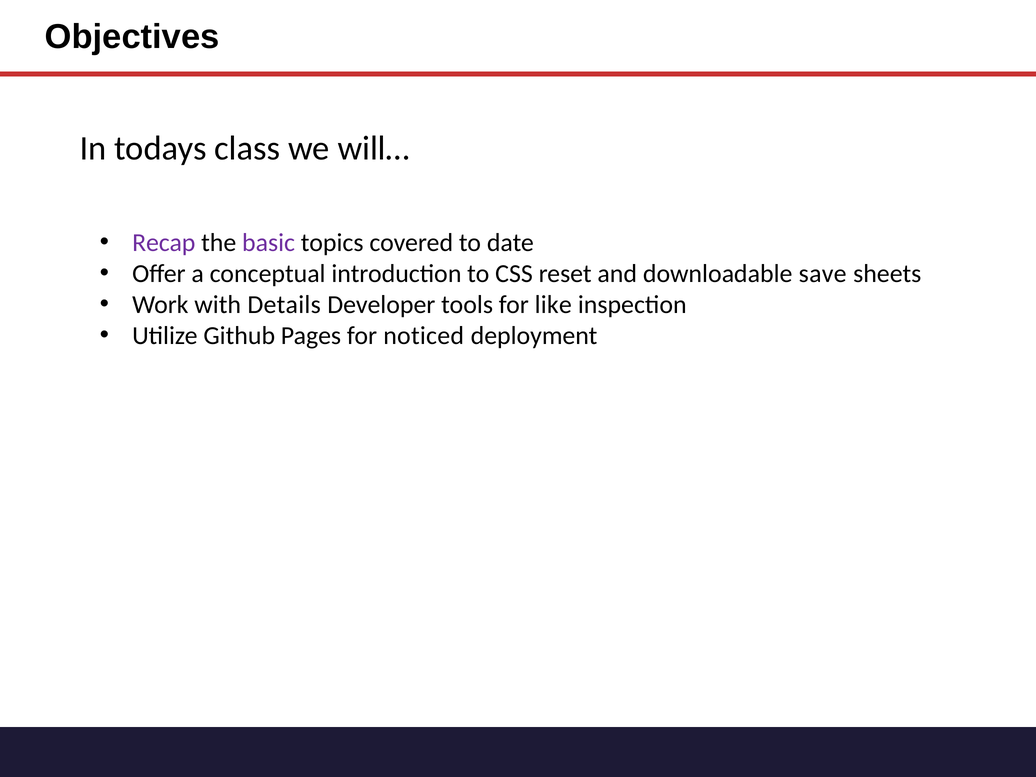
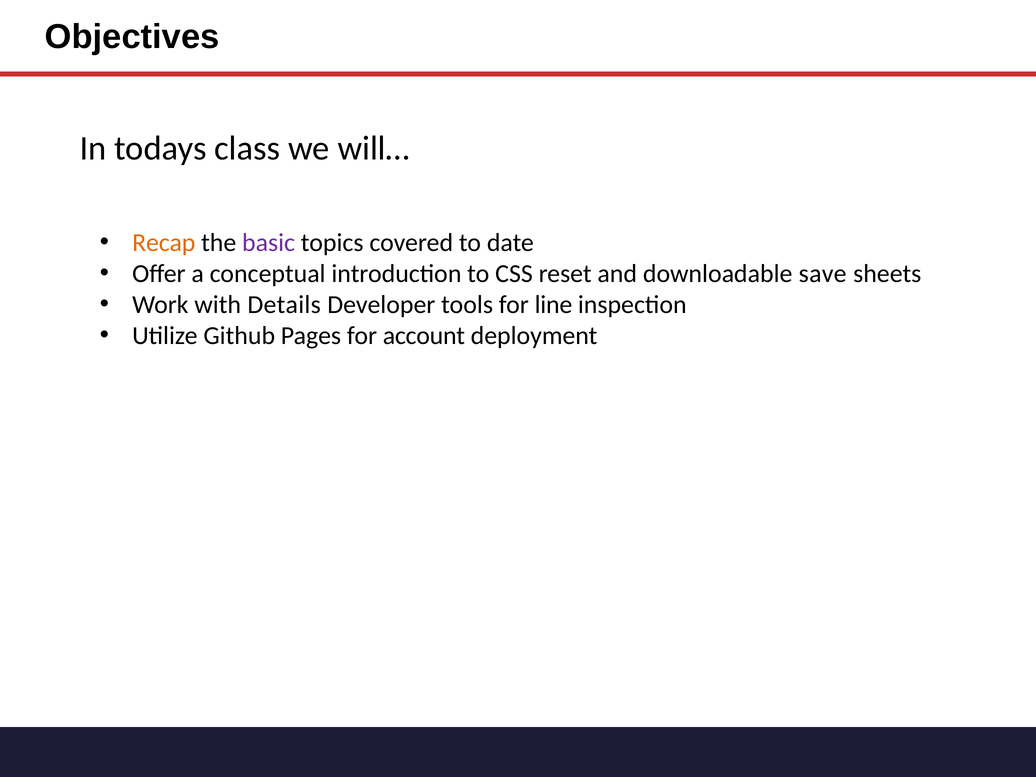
Recap colour: purple -> orange (164, 242)
like: like -> line (553, 305)
noticed: noticed -> account (424, 336)
